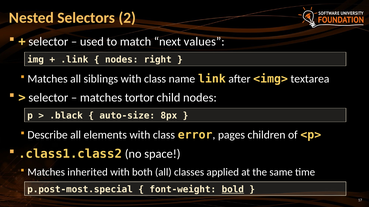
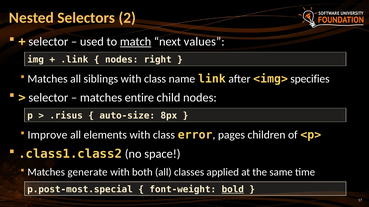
match underline: none -> present (136, 42)
textarea: textarea -> specifies (310, 79)
tortor: tortor -> entire (139, 98)
.black: .black -> .risus (66, 116)
Describe: Describe -> Improve (47, 135)
inherited: inherited -> generate (88, 173)
